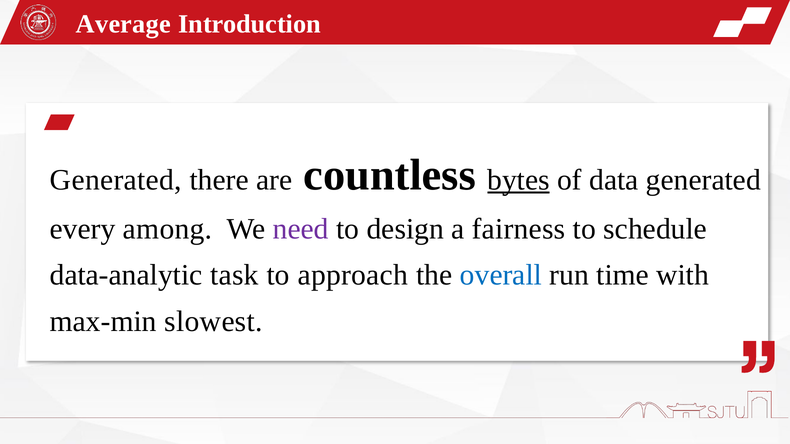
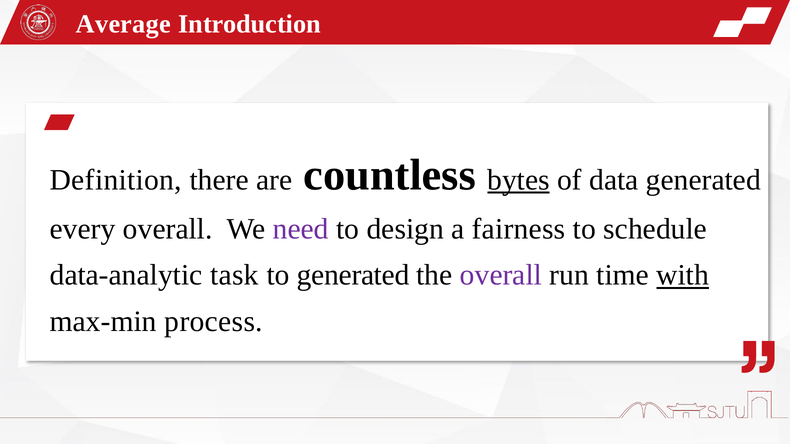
Generated: Generated -> Definition (116, 180)
every among: among -> overall (168, 229)
to approach: approach -> generated (353, 275)
overall colour: blue -> purple (501, 275)
with underline: none -> present (683, 275)
slowest: slowest -> process (214, 322)
